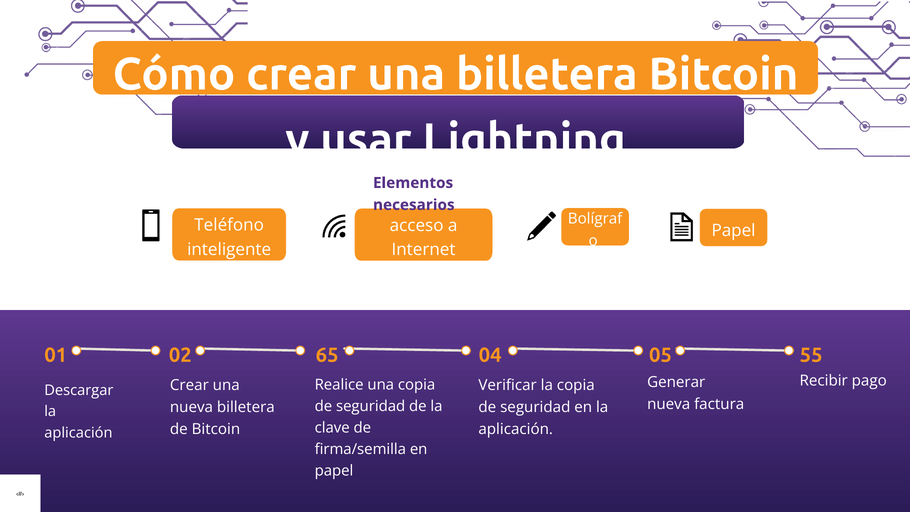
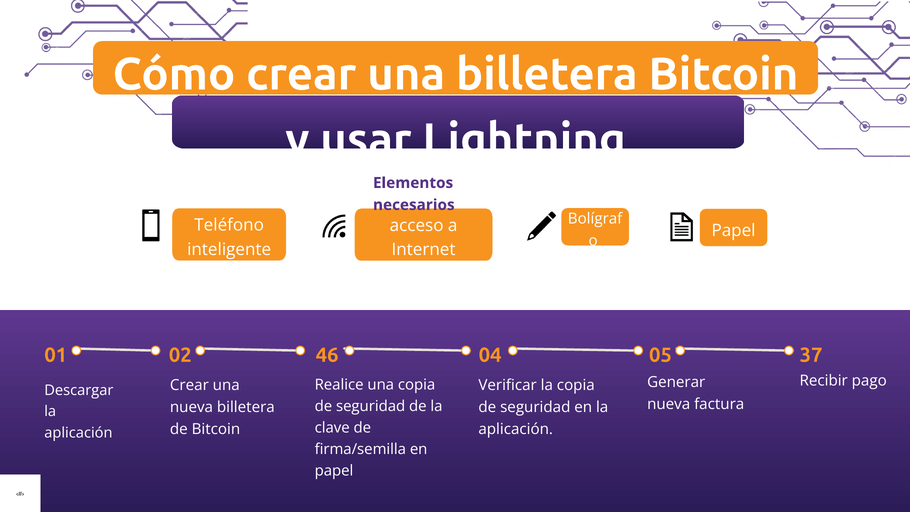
65: 65 -> 46 (327, 355)
55: 55 -> 37 (811, 355)
